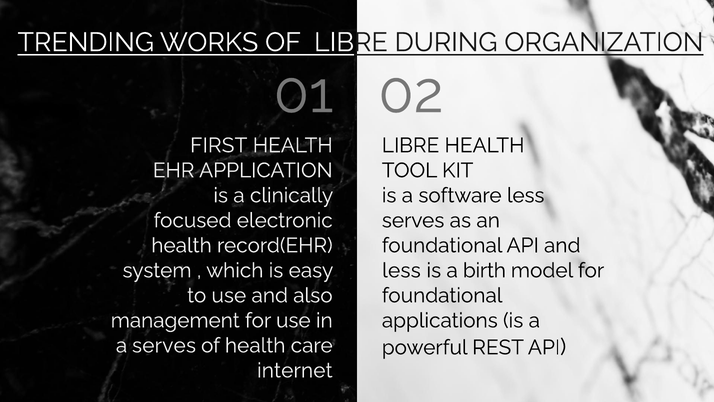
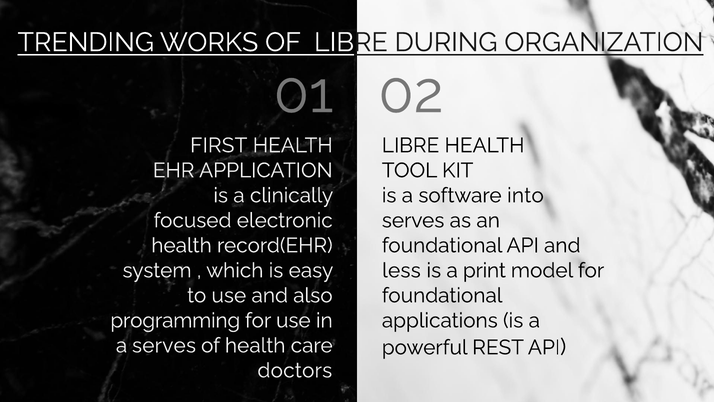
software less: less -> into (525, 195)
birth: birth -> print (484, 270)
management: management -> programming (175, 320)
internet: internet -> doctors (295, 370)
